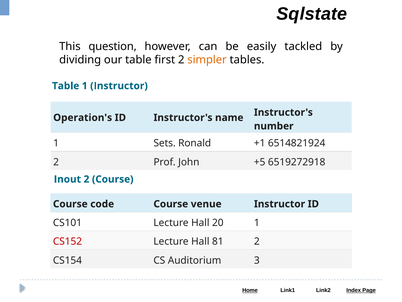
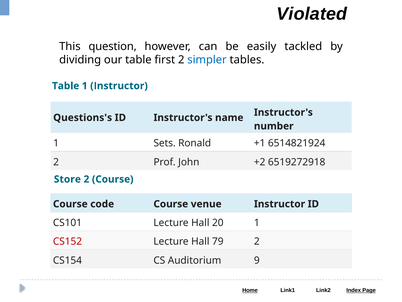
Sqlstate: Sqlstate -> Violated (312, 14)
simpler colour: orange -> blue (207, 60)
Operation's: Operation's -> Questions's (83, 117)
+5: +5 -> +2 (260, 162)
Inout: Inout -> Store (67, 179)
81: 81 -> 79 (218, 241)
3: 3 -> 9 (257, 260)
